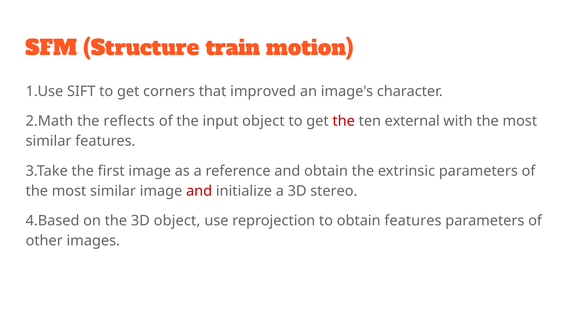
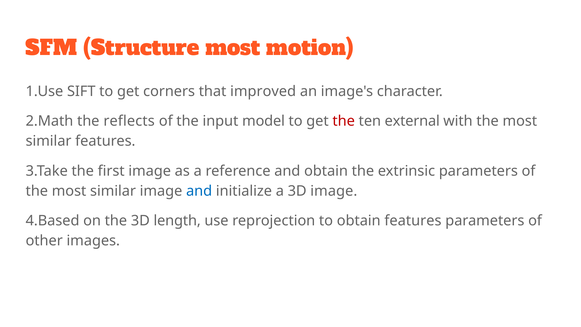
Structure train: train -> most (233, 48)
input object: object -> model (263, 121)
and colour: red -> blue (199, 191)
3D stereo: stereo -> image (334, 191)
3D object: object -> length (177, 221)
